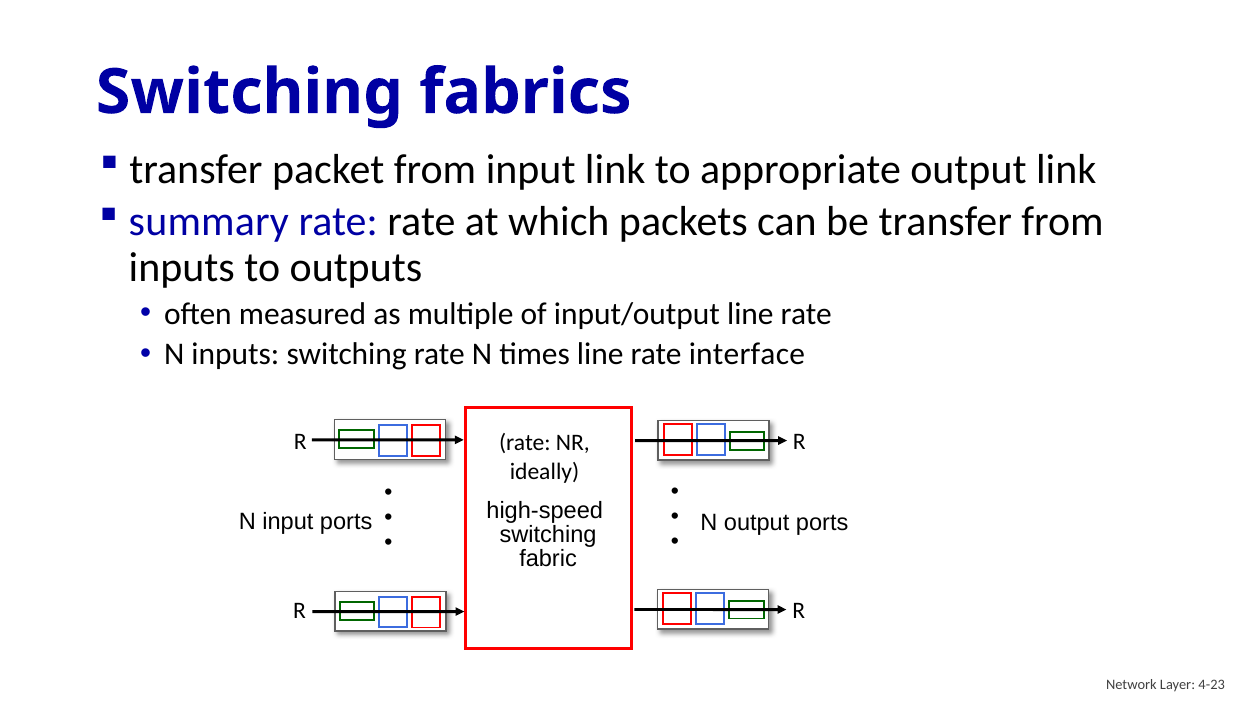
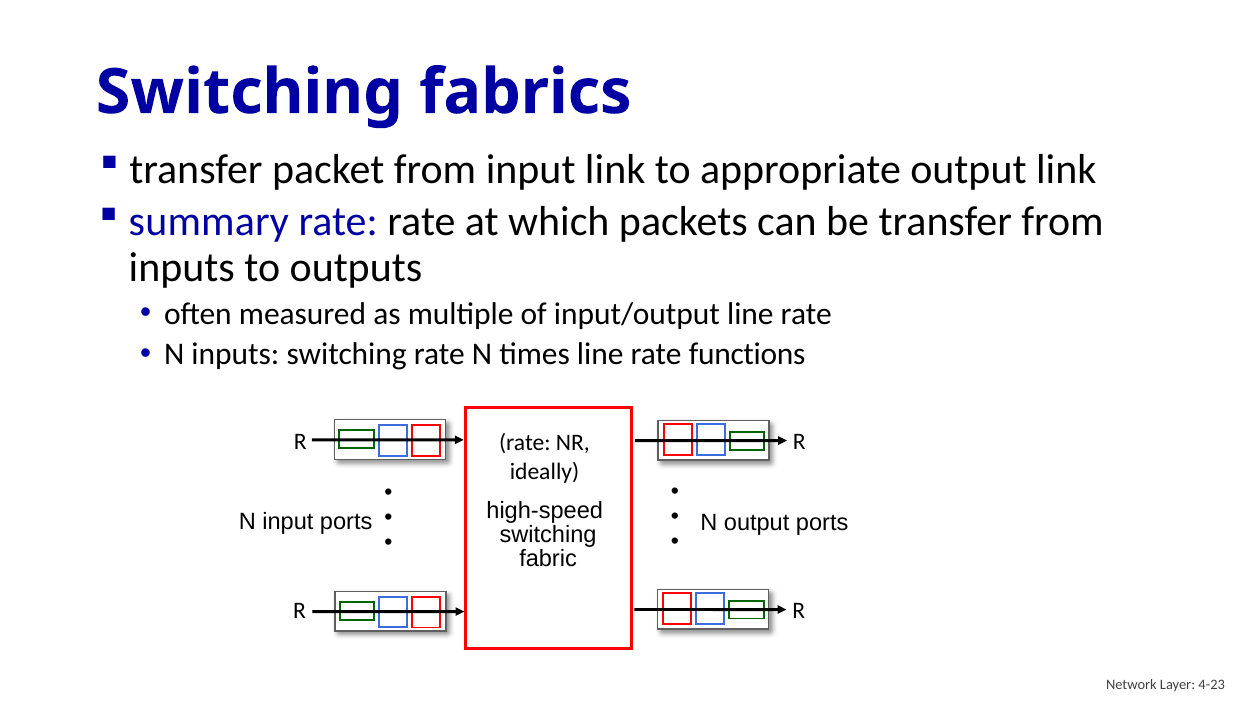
interface: interface -> functions (747, 354)
